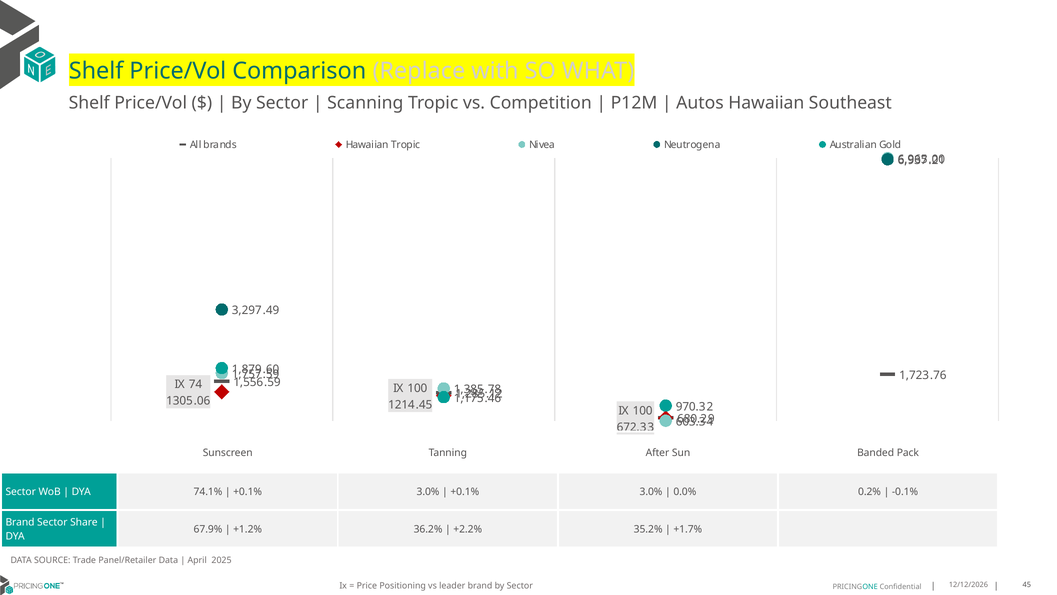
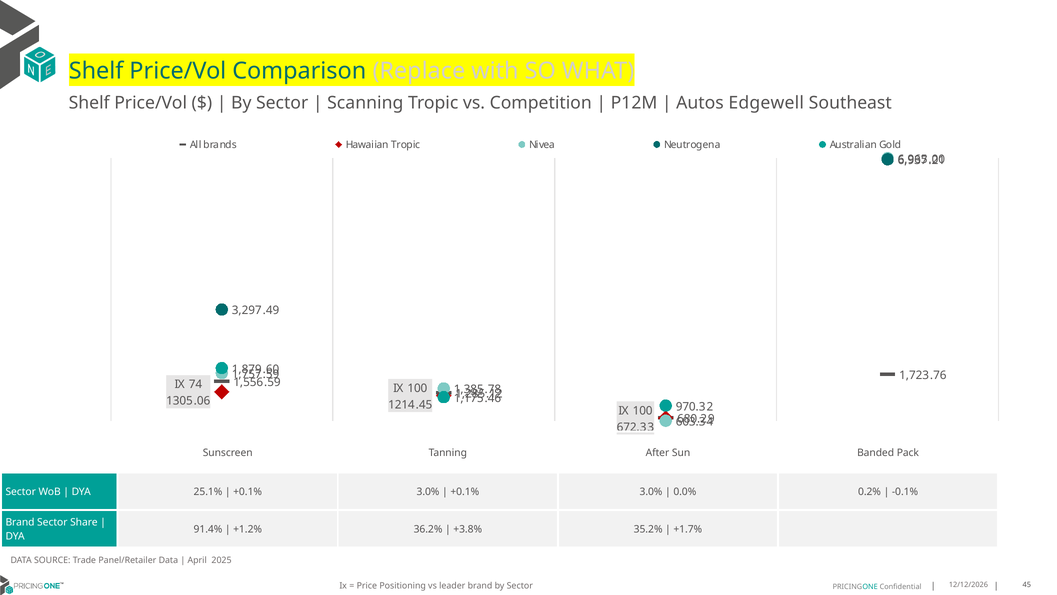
Autos Hawaiian: Hawaiian -> Edgewell (766, 103)
74.1%: 74.1% -> 25.1% (208, 491)
67.9%: 67.9% -> 91.4% (208, 529)
+2.2%: +2.2% -> +3.8% (468, 529)
